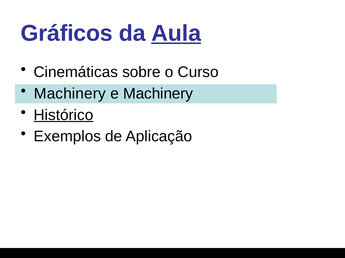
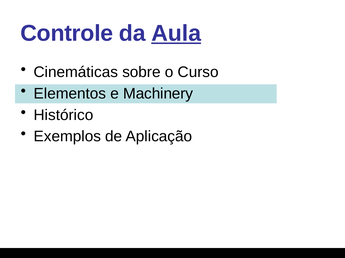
Gráficos: Gráficos -> Controle (67, 34)
Machinery: Machinery -> Elementos (70, 94)
Histórico underline: present -> none (63, 115)
